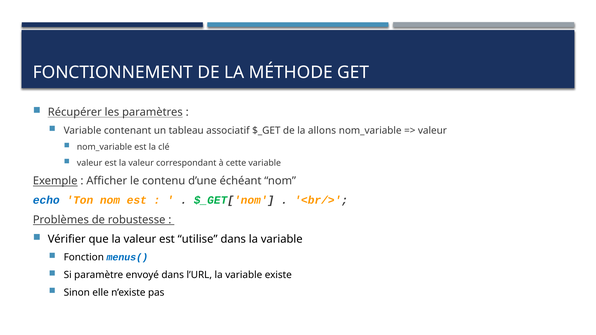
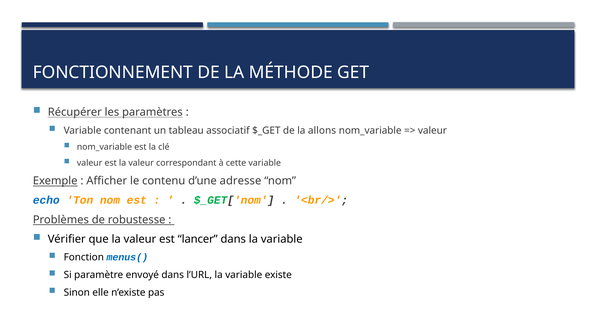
échéant: échéant -> adresse (240, 181)
utilise: utilise -> lancer (198, 239)
